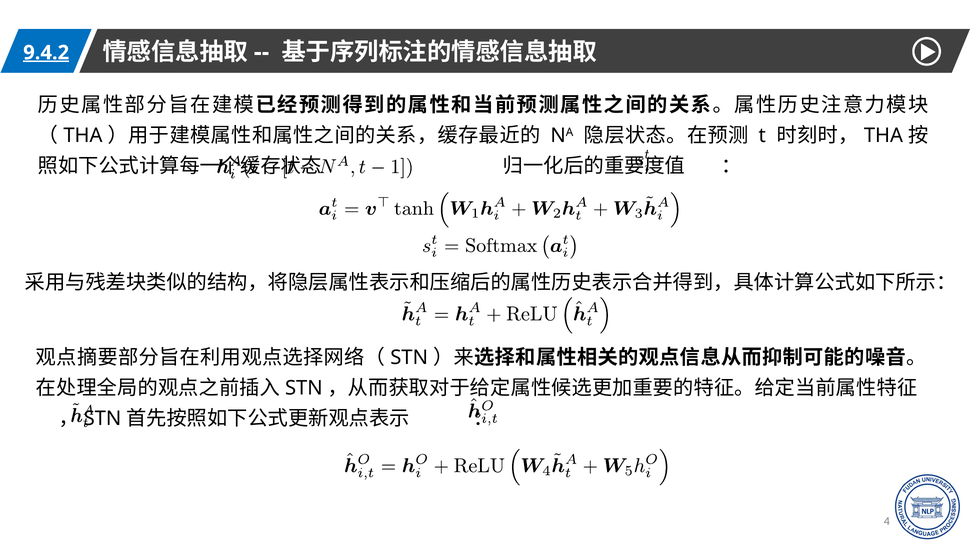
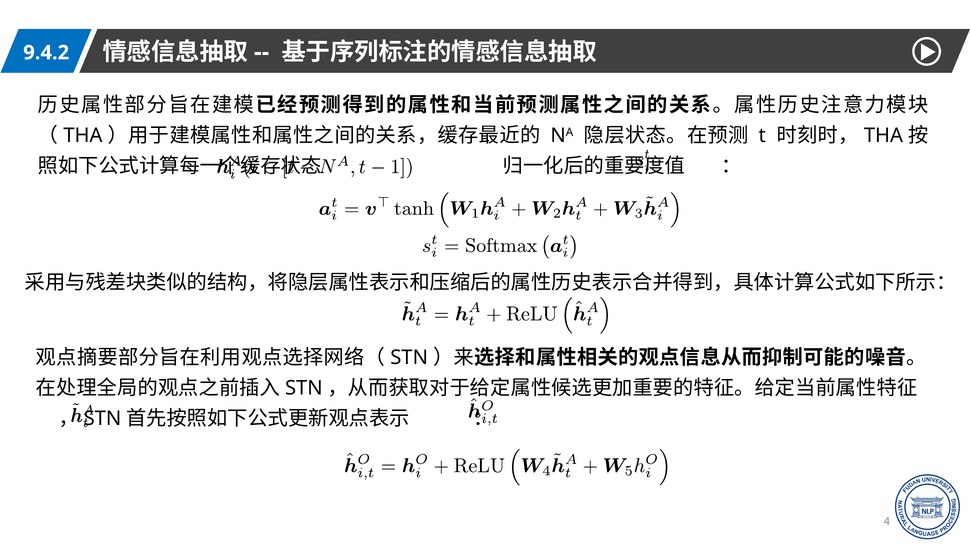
9.4.2 underline: present -> none (46, 53)
